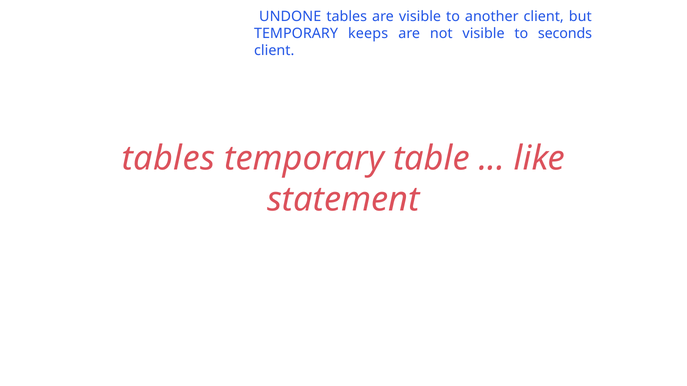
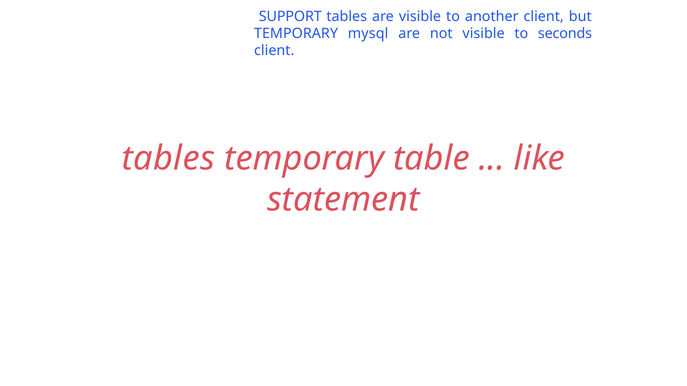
UNDONE: UNDONE -> SUPPORT (290, 16)
keeps: keeps -> mysql (368, 34)
